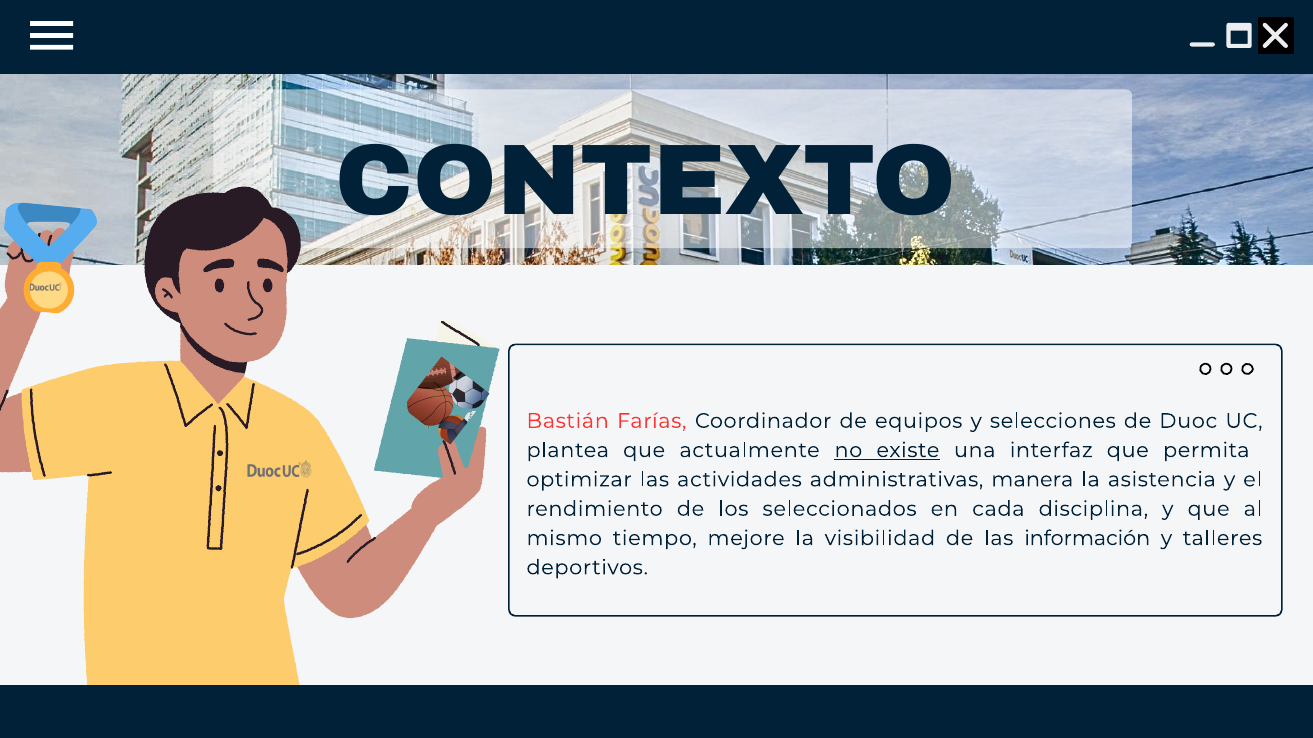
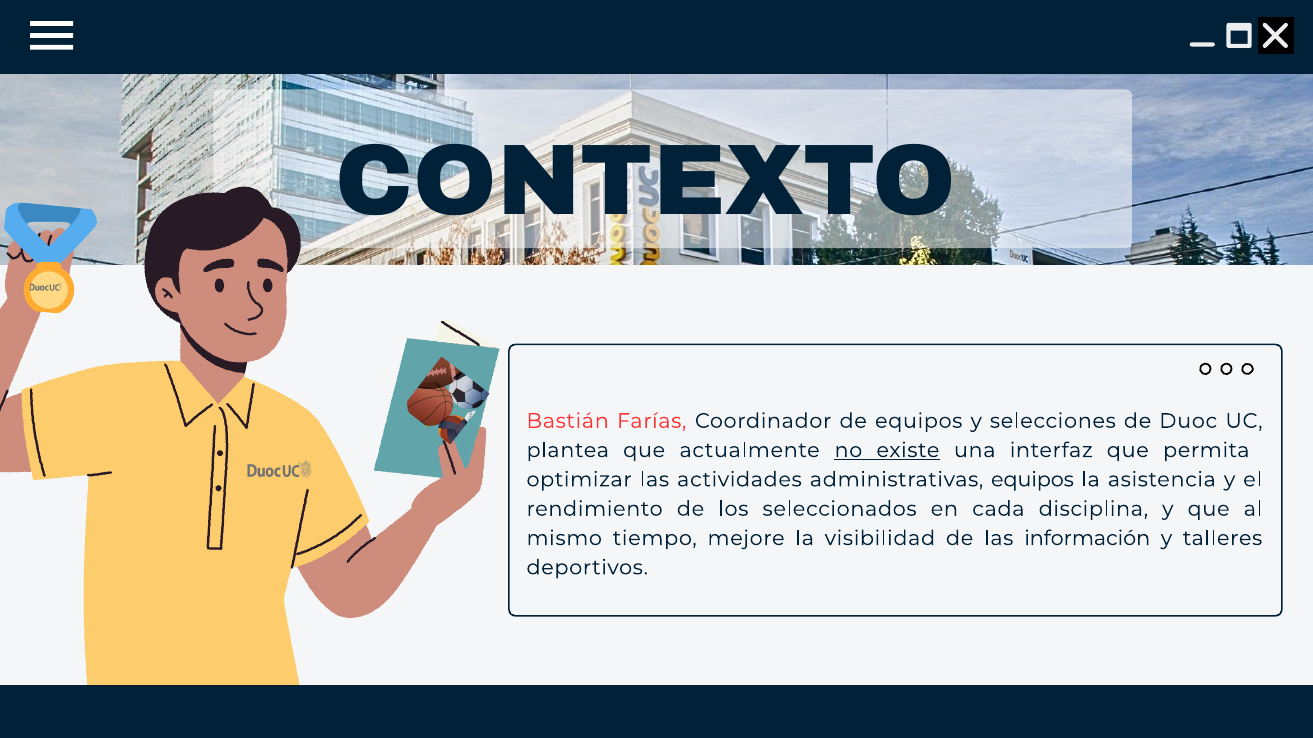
administrativas manera: manera -> equipos (1032, 480)
